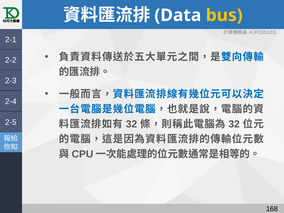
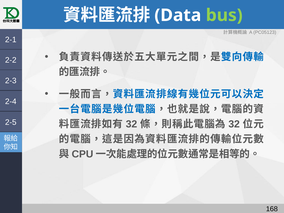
bus colour: yellow -> light green (224, 15)
